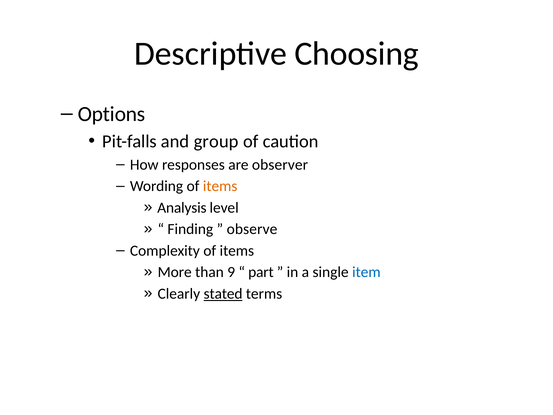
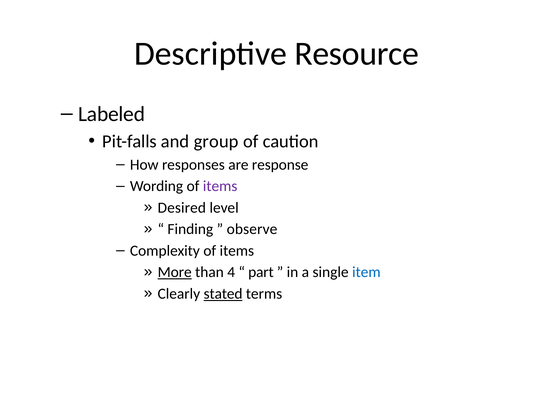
Choosing: Choosing -> Resource (357, 54)
Options: Options -> Labeled (112, 114)
observer: observer -> response (280, 165)
items colour: orange -> purple (220, 186)
Analysis: Analysis -> Desired (182, 208)
More underline: none -> present (175, 272)
9: 9 -> 4 (231, 272)
